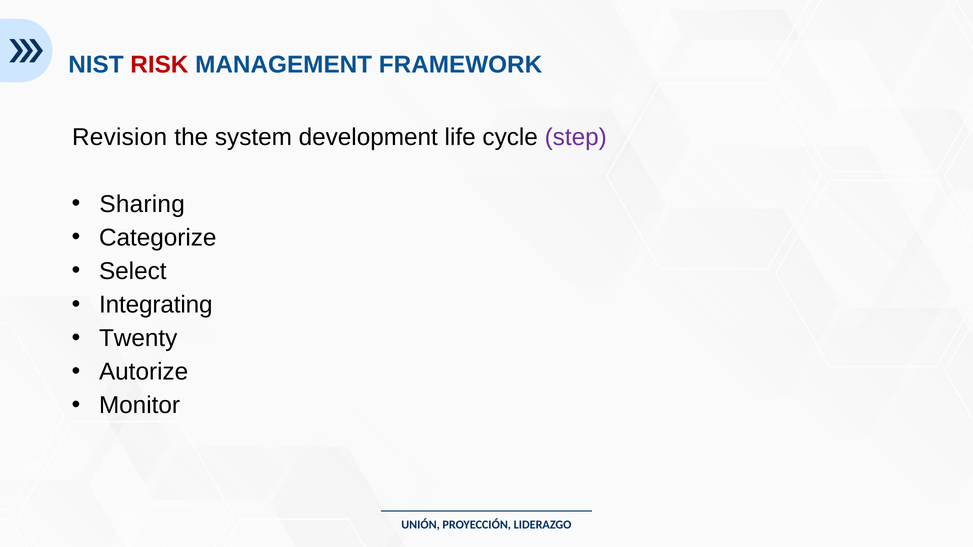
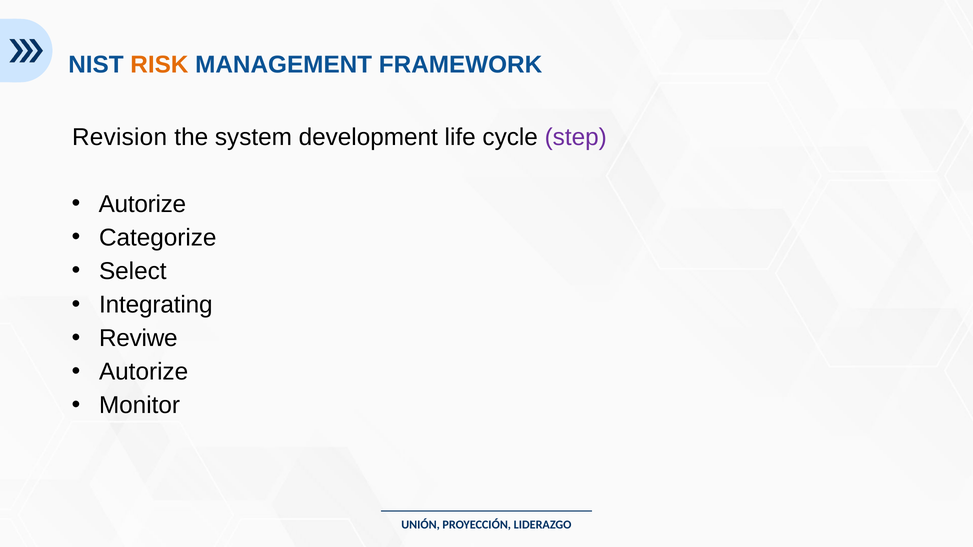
RISK colour: red -> orange (159, 65)
Sharing: Sharing -> Autorize (142, 204)
Twenty: Twenty -> Reviwe (138, 339)
